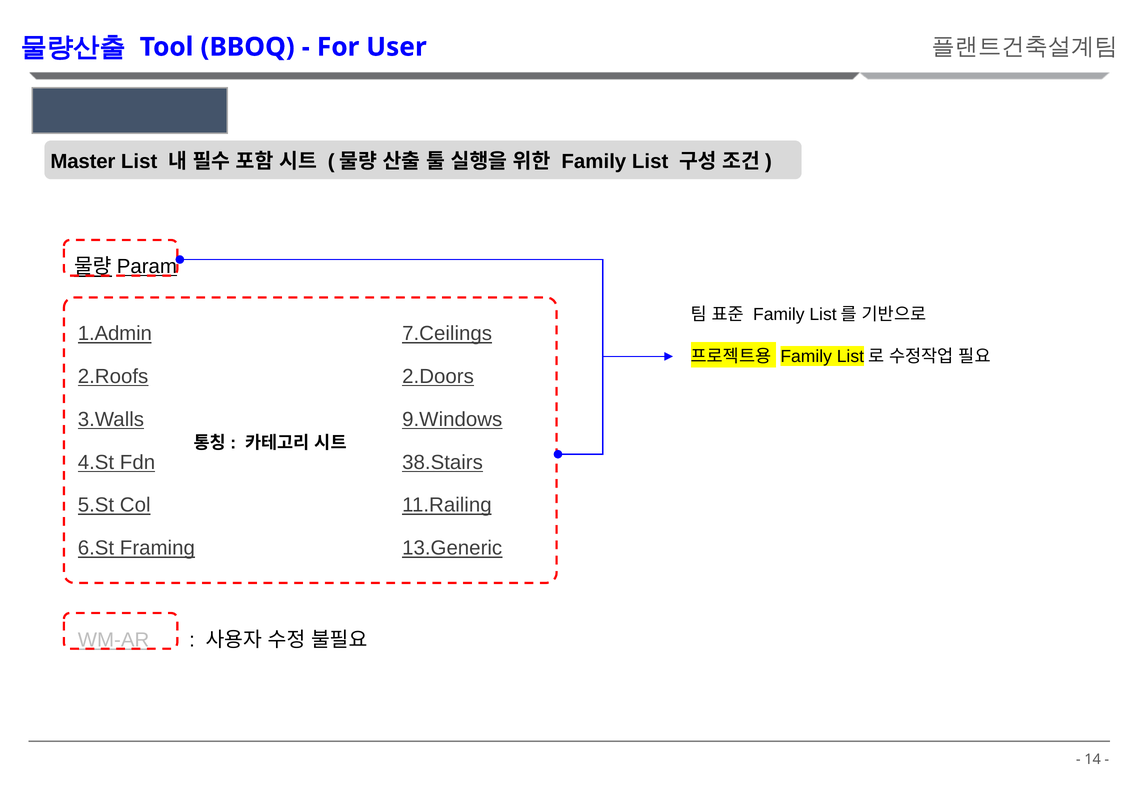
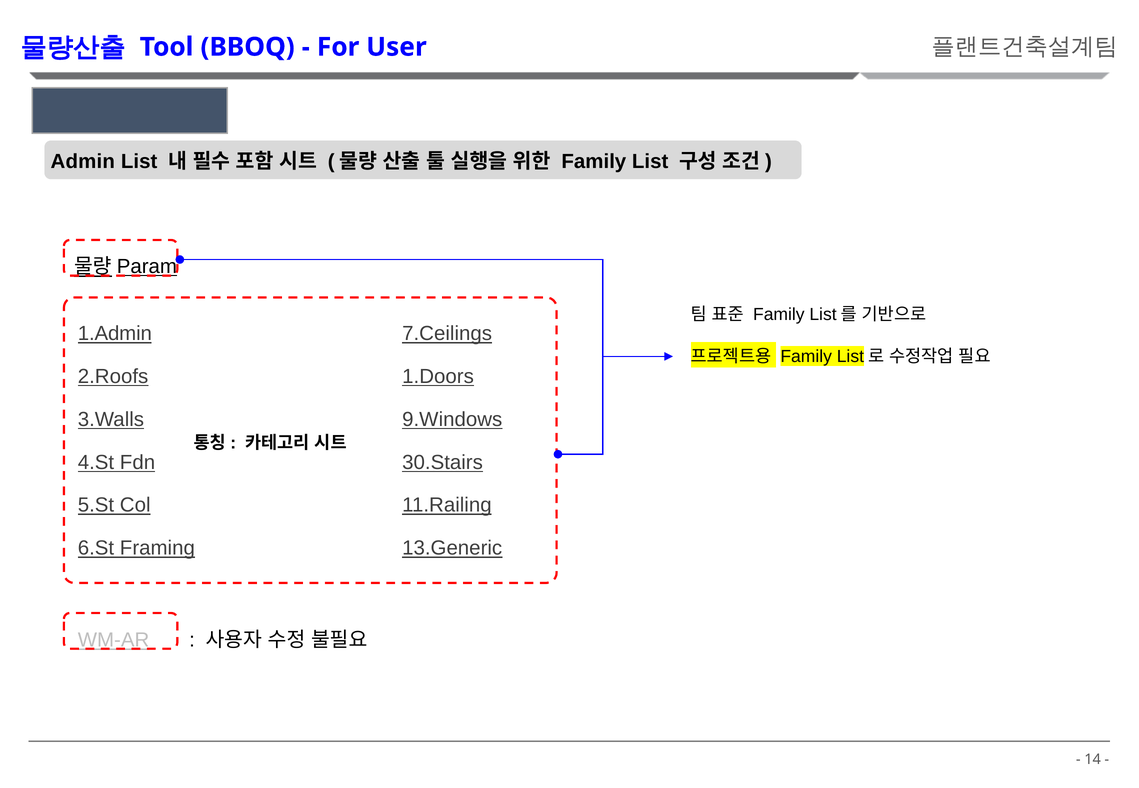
Master: Master -> Admin (83, 161)
2.Doors: 2.Doors -> 1.Doors (438, 377)
38.Stairs: 38.Stairs -> 30.Stairs (443, 463)
